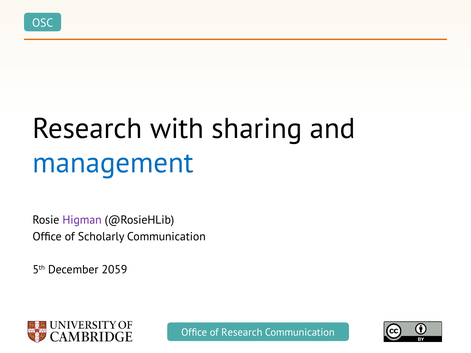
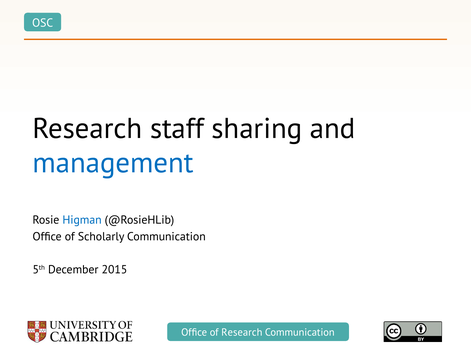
with: with -> staff (177, 129)
Higman colour: purple -> blue (82, 220)
2059: 2059 -> 2015 (114, 270)
